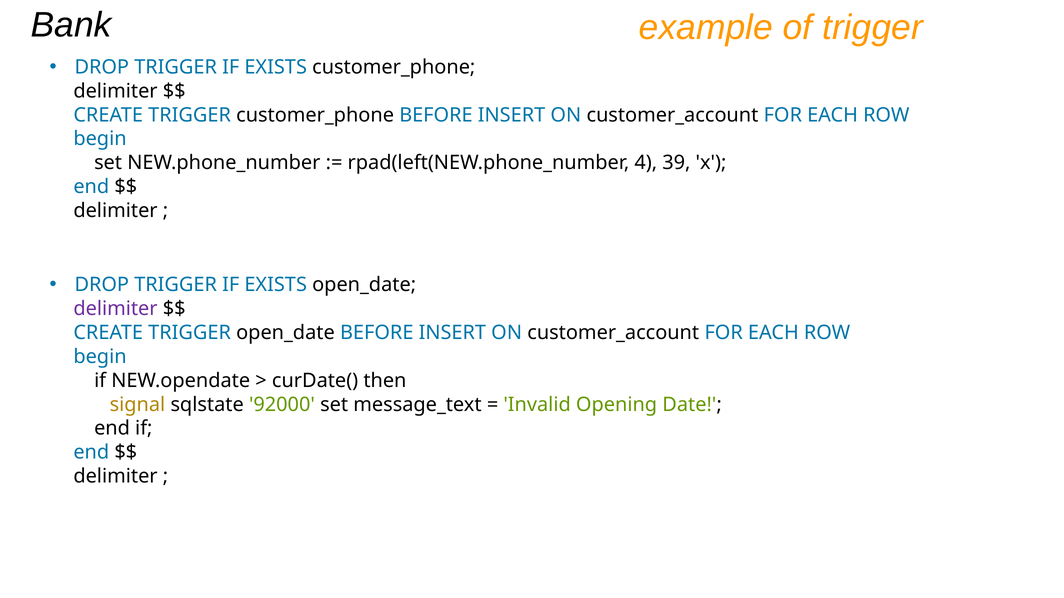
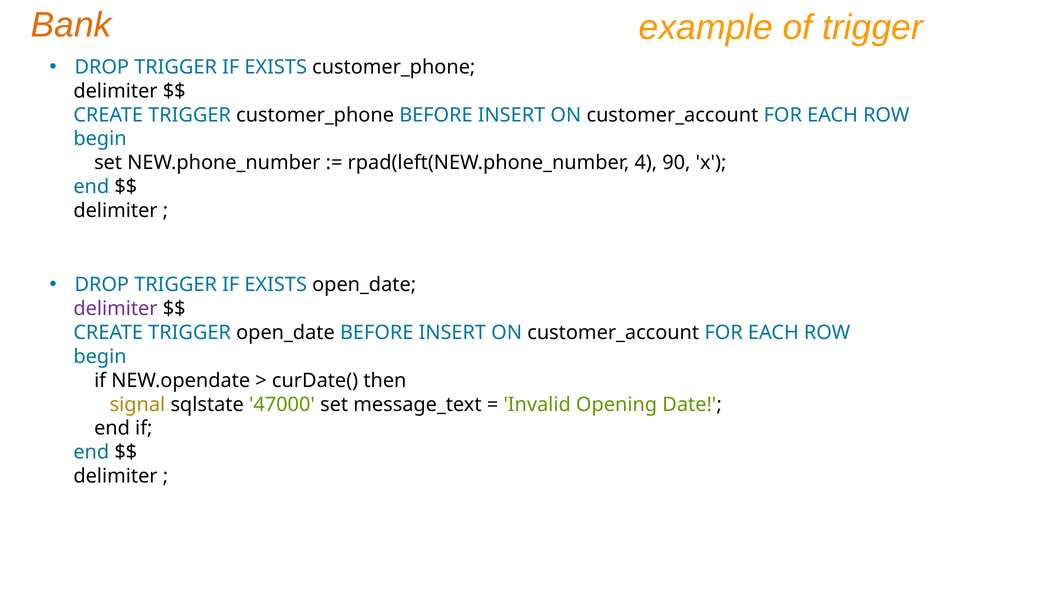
Bank colour: black -> orange (71, 25)
39: 39 -> 90 (676, 163)
92000: 92000 -> 47000 (282, 405)
